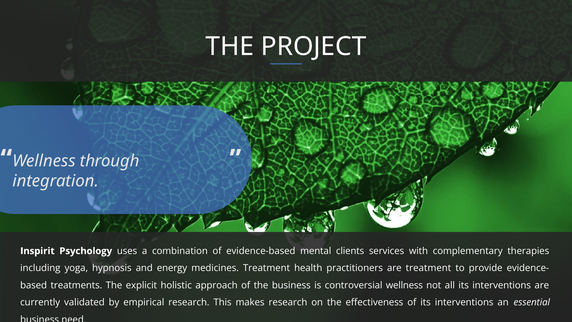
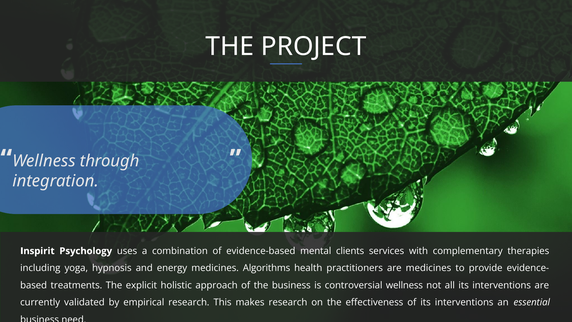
medicines Treatment: Treatment -> Algorithms (267, 268)
are treatment: treatment -> medicines (428, 268)
